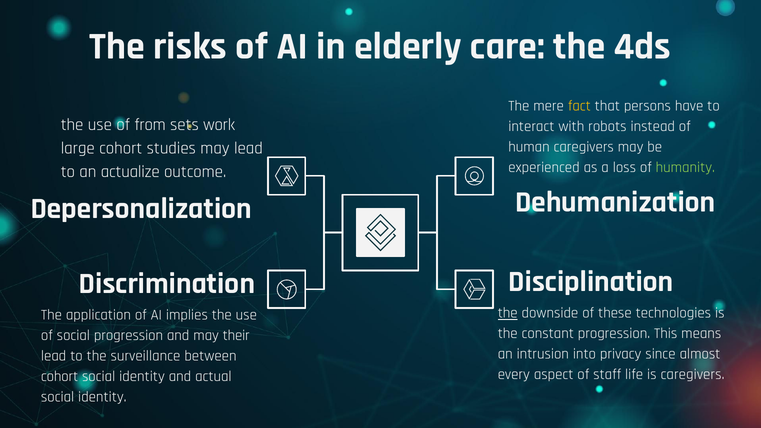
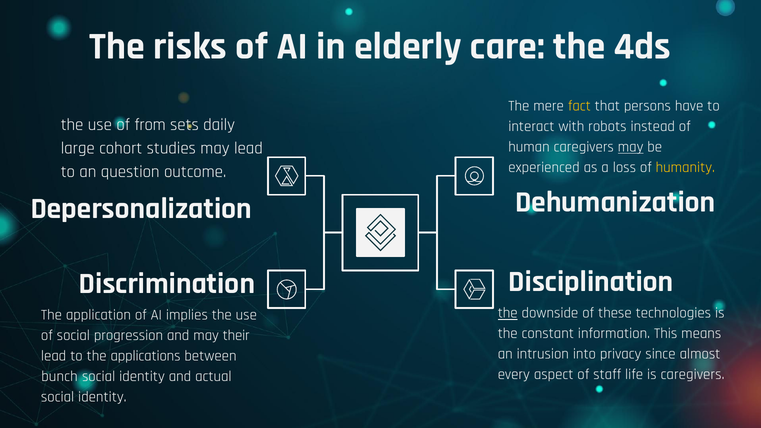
work: work -> daily (219, 125)
may underline: none -> present (631, 147)
humanity colour: light green -> yellow (685, 167)
actualize: actualize -> question (130, 172)
constant progression: progression -> information (614, 333)
surveillance: surveillance -> applications (146, 356)
cohort: cohort -> bunch (59, 376)
